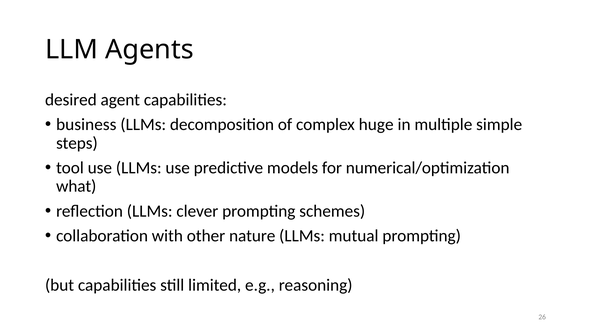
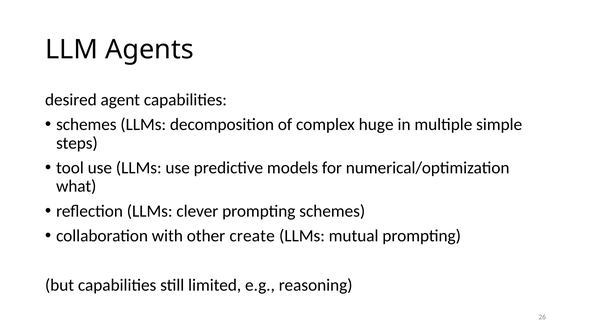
business: business -> schemes (86, 125)
nature: nature -> create (252, 236)
